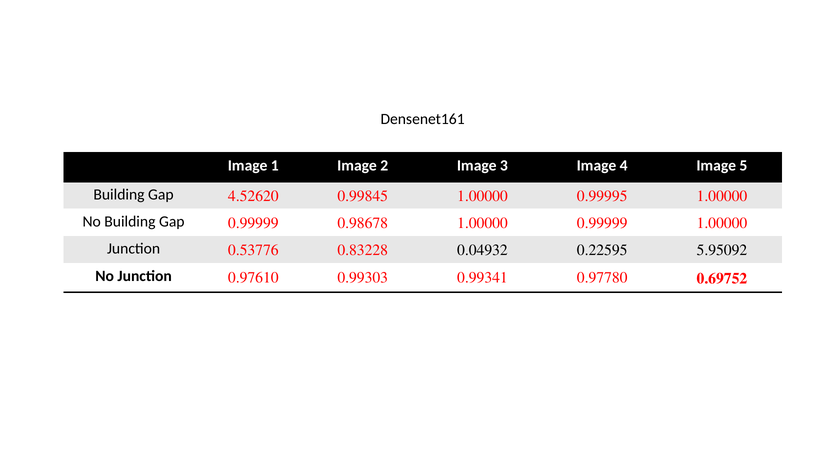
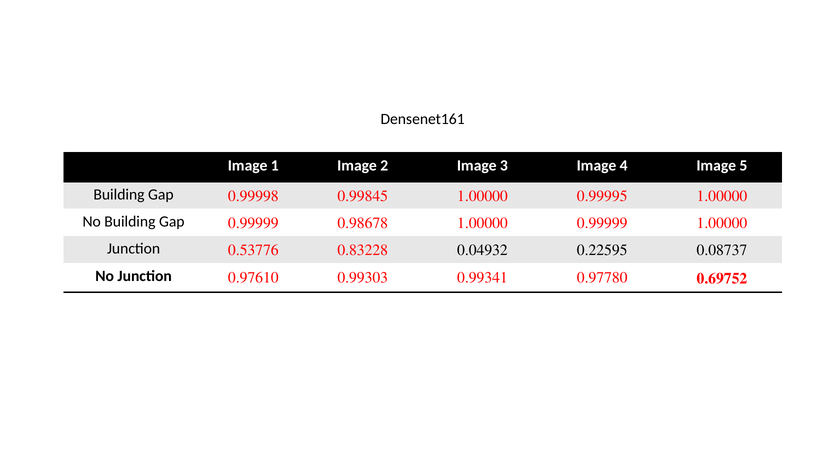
4.52620: 4.52620 -> 0.99998 (253, 196)
5.95092: 5.95092 -> 0.08737 (722, 250)
